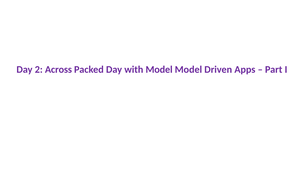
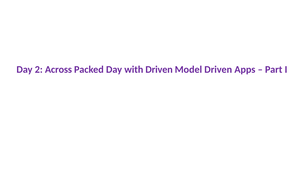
with Model: Model -> Driven (159, 70)
